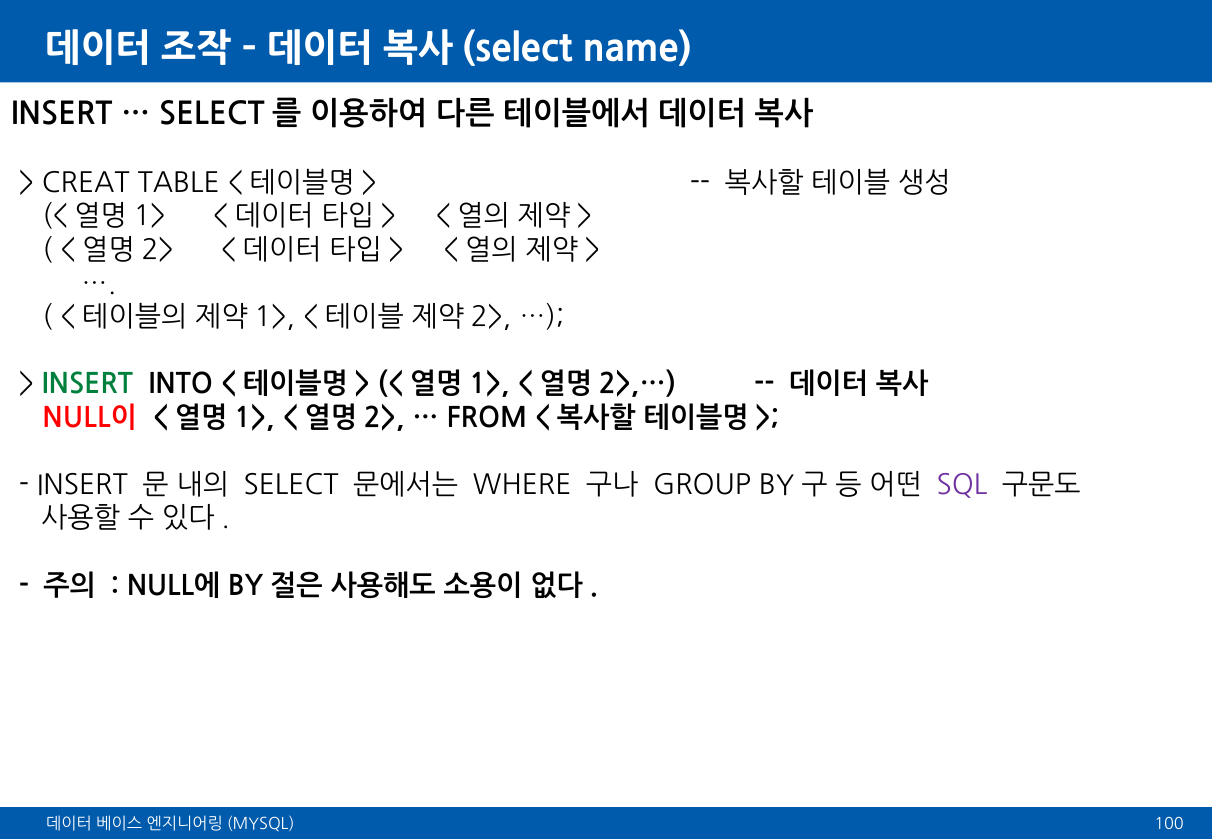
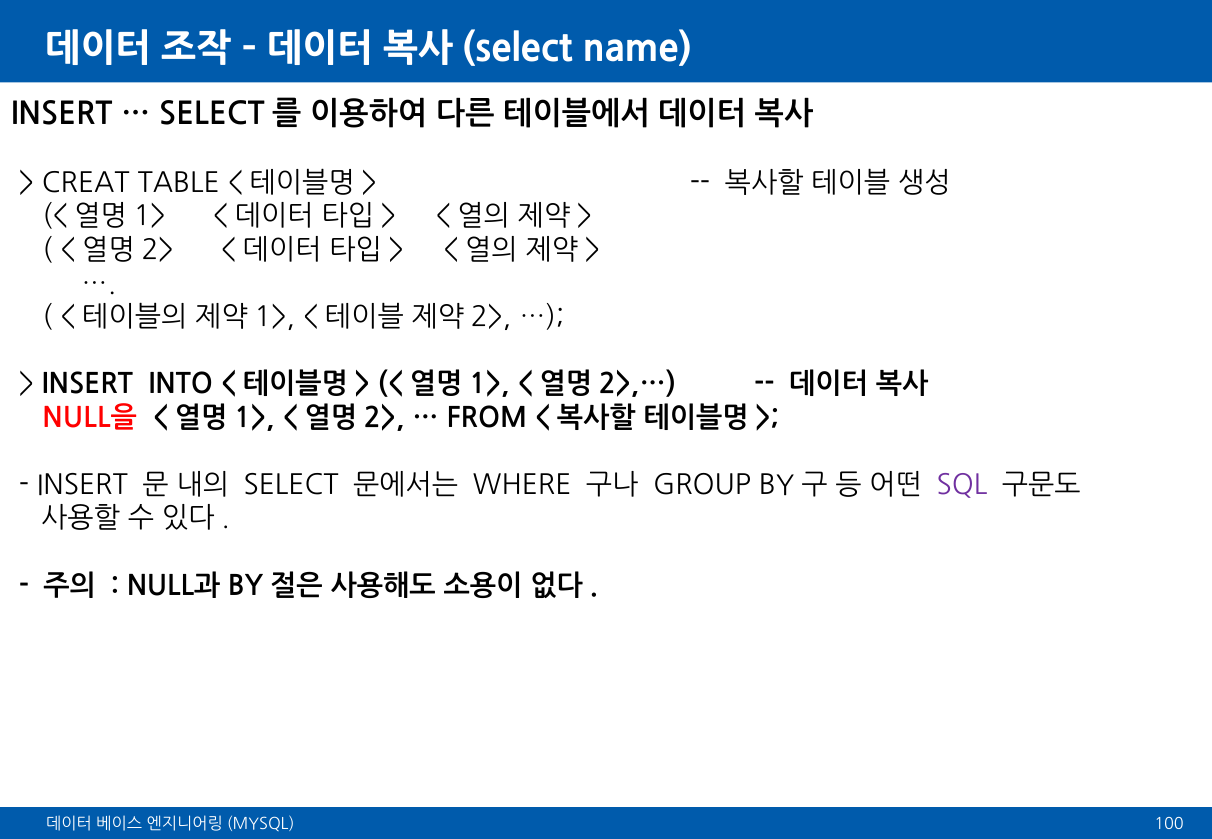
INSERT colour: green -> black (87, 384)
NULL이: NULL이 -> NULL을 (90, 418)
NULL에: NULL에 -> NULL과 (173, 586)
